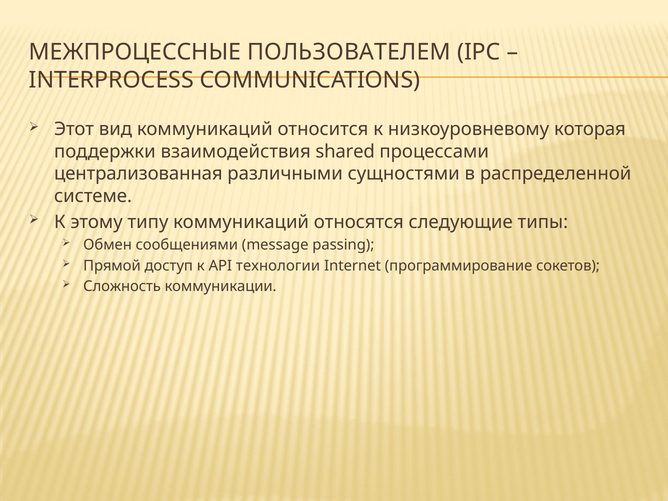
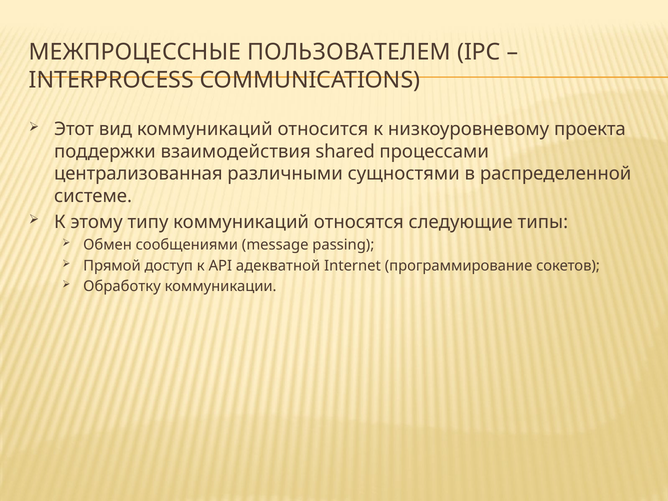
которая: которая -> проекта (590, 129)
технологии: технологии -> адекватной (278, 266)
Сложность: Сложность -> Обработку (122, 286)
